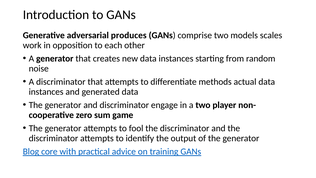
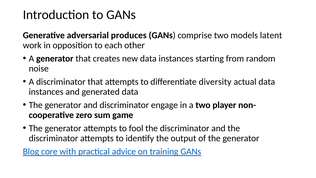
scales: scales -> latent (271, 35)
methods: methods -> diversity (215, 82)
